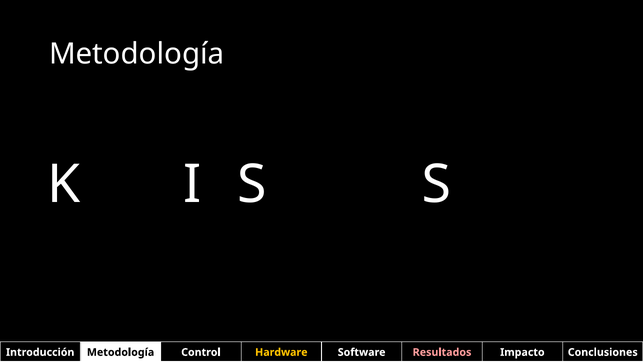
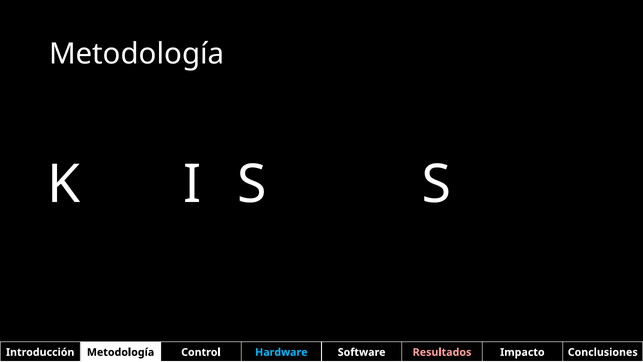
Hardware colour: yellow -> light blue (281, 352)
